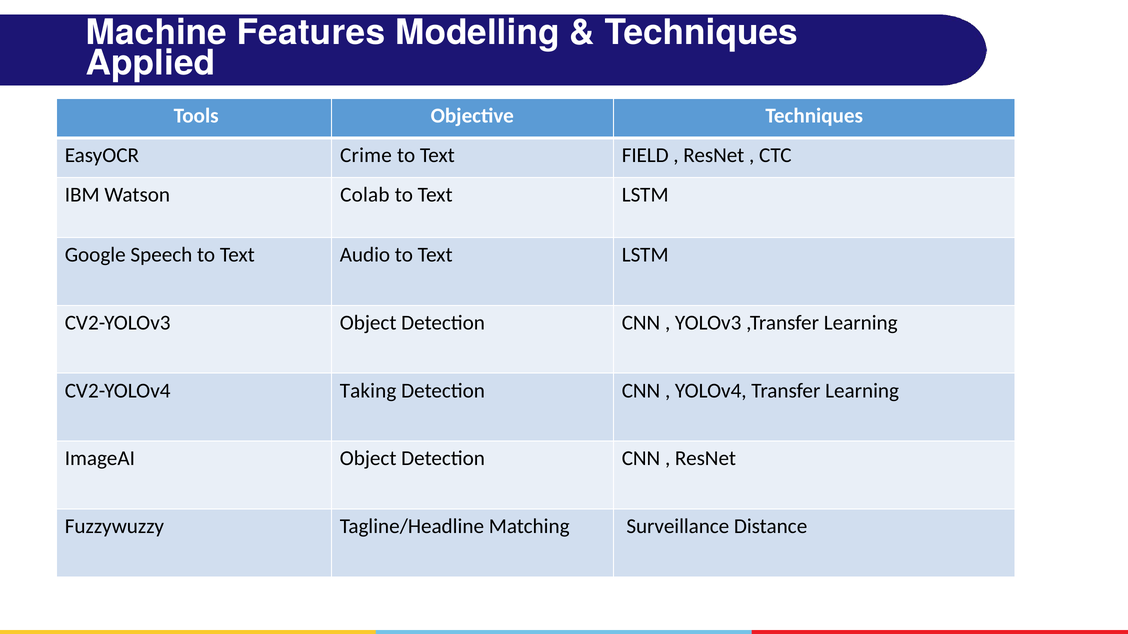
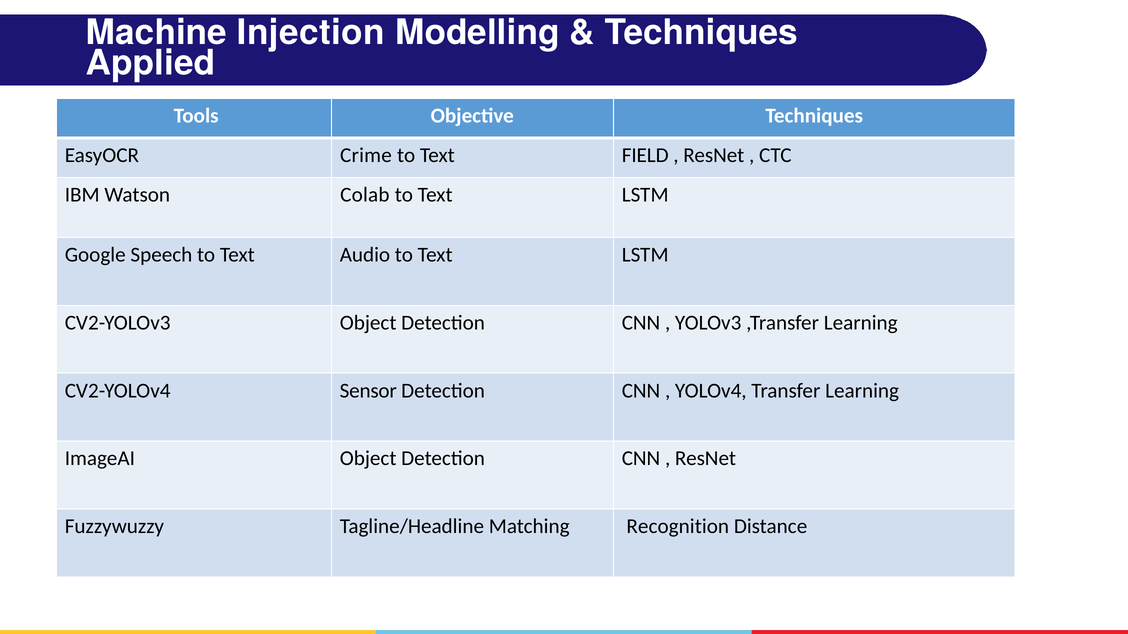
Features: Features -> Injection (311, 33)
Taking: Taking -> Sensor (368, 391)
Surveillance: Surveillance -> Recognition (678, 527)
